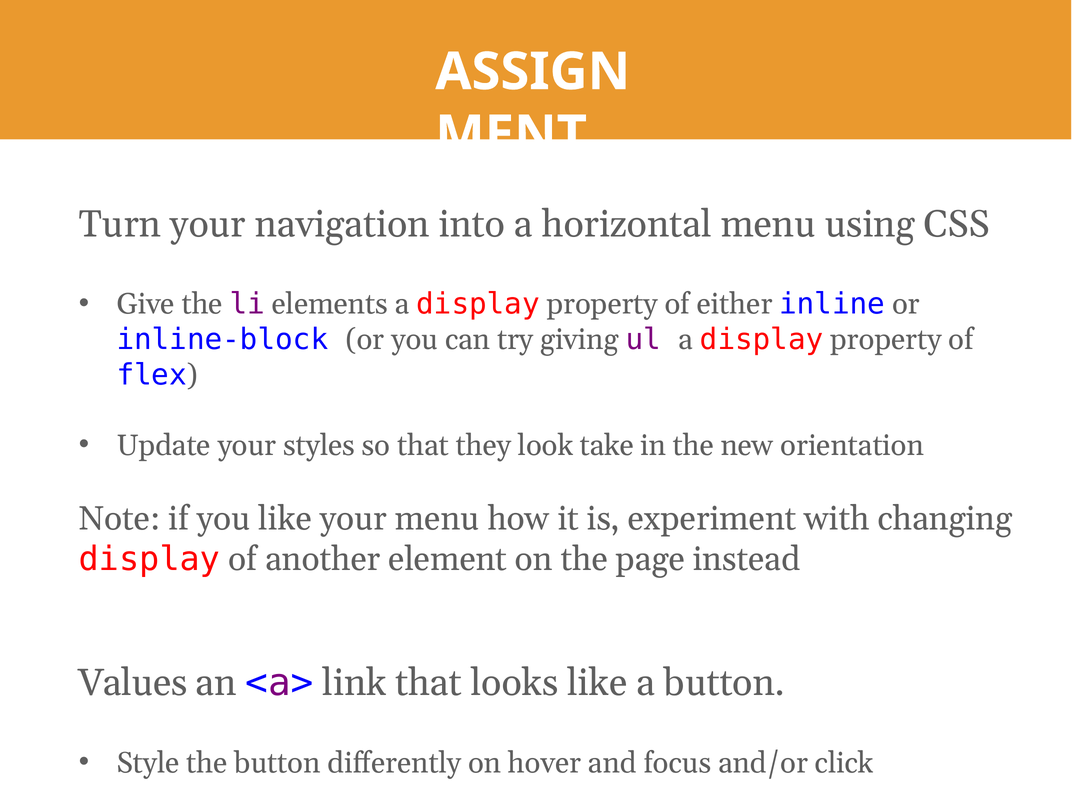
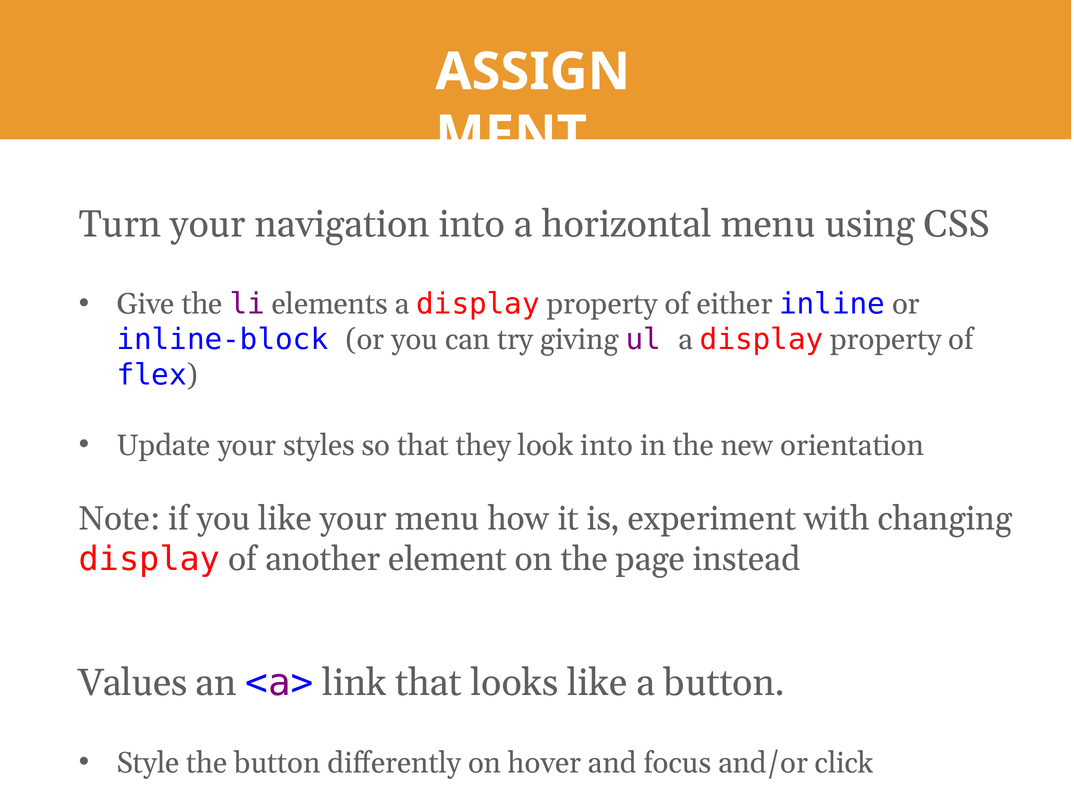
look take: take -> into (607, 445)
